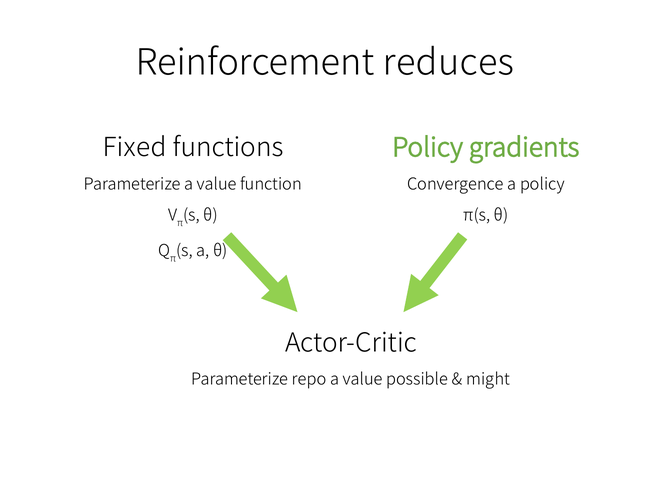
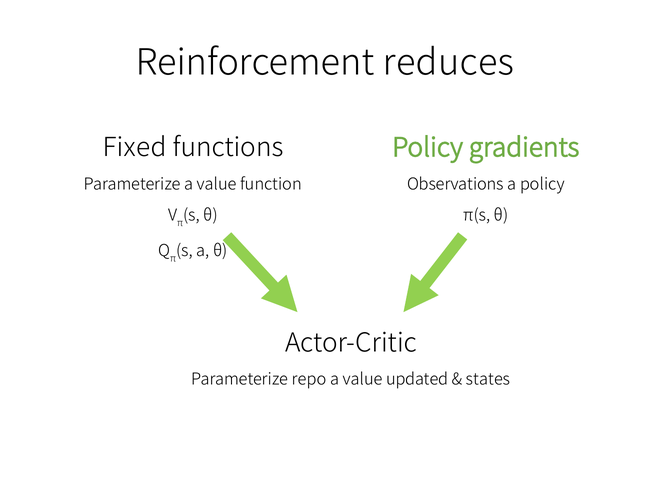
Convergence: Convergence -> Observations (455, 184)
possible: possible -> updated (417, 380)
might: might -> states (488, 380)
